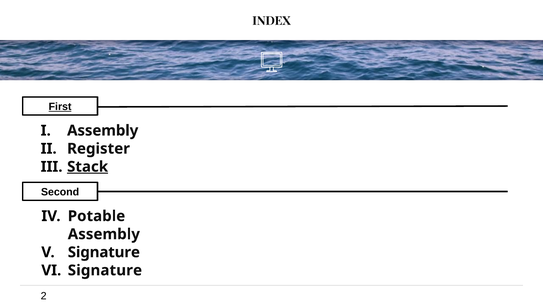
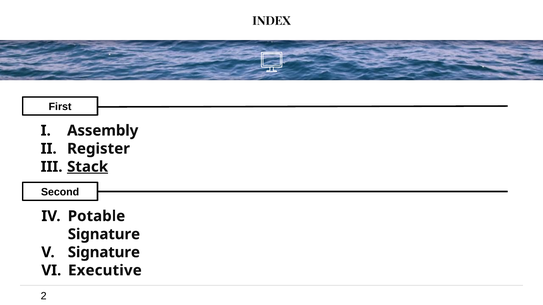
First underline: present -> none (60, 107)
Assembly: Assembly -> Signature (104, 235)
Signature: Signature -> Executive (105, 271)
